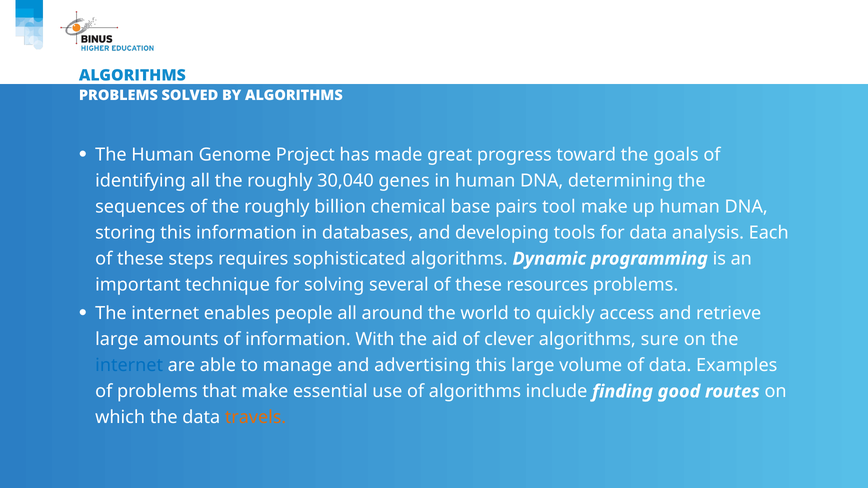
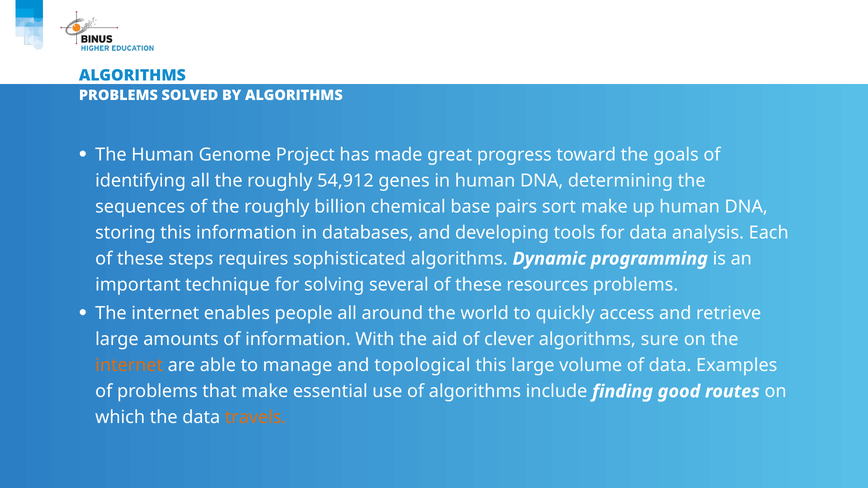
30,040: 30,040 -> 54,912 (345, 181)
tool: tool -> sort (559, 207)
internet colour: blue -> orange (129, 366)
advertising: advertising -> topological (422, 366)
